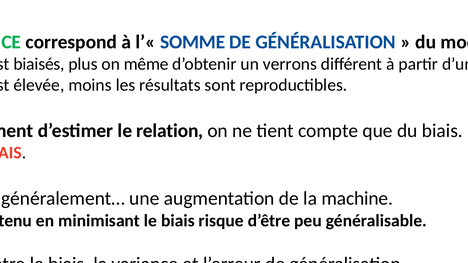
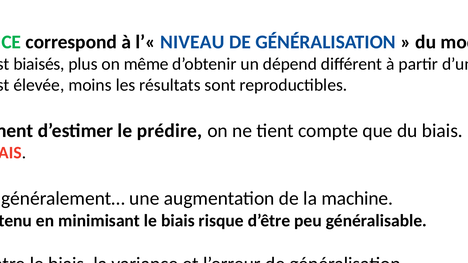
l’« SOMME: SOMME -> NIVEAU (192, 42)
verrons: verrons -> dépend (290, 64)
le relation: relation -> prédire (170, 131)
